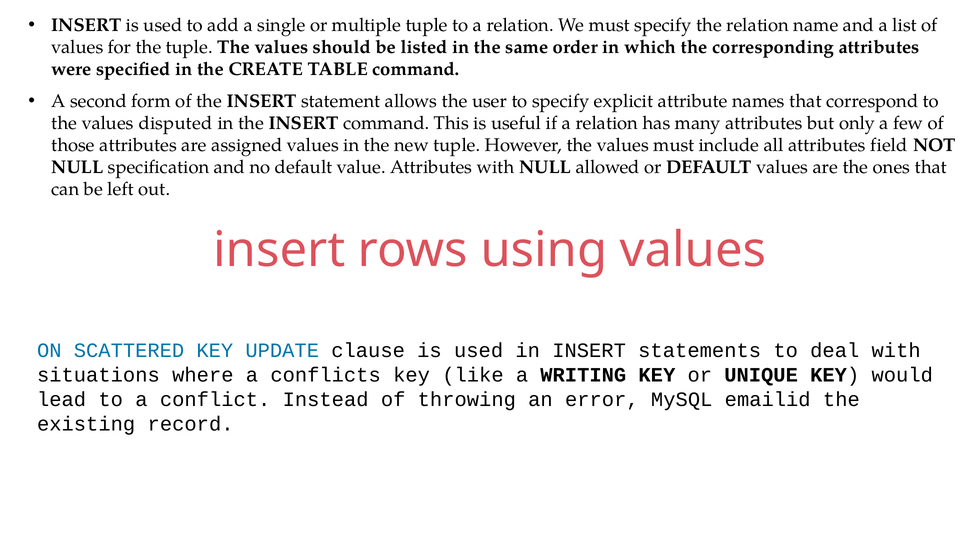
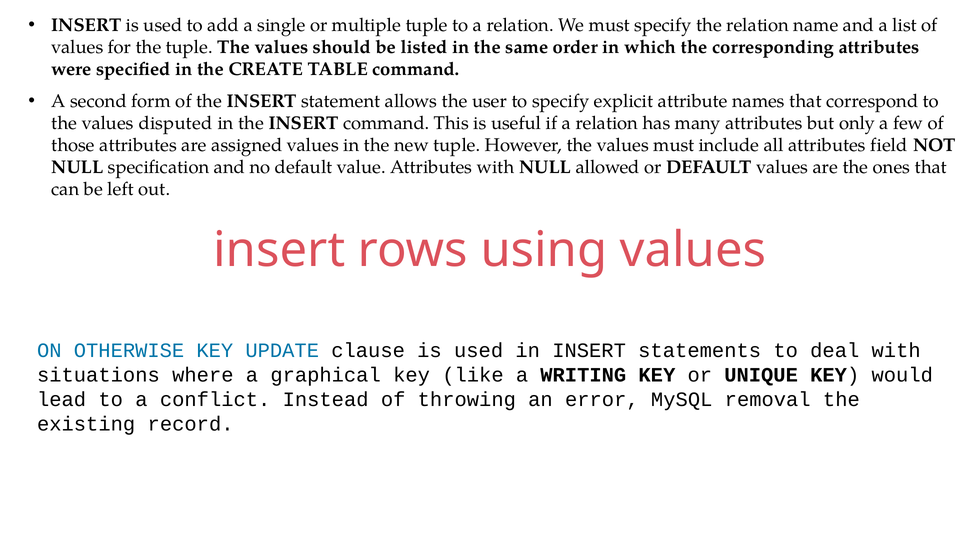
SCATTERED: SCATTERED -> OTHERWISE (129, 351)
conflicts: conflicts -> graphical (326, 375)
emailid: emailid -> removal (768, 400)
